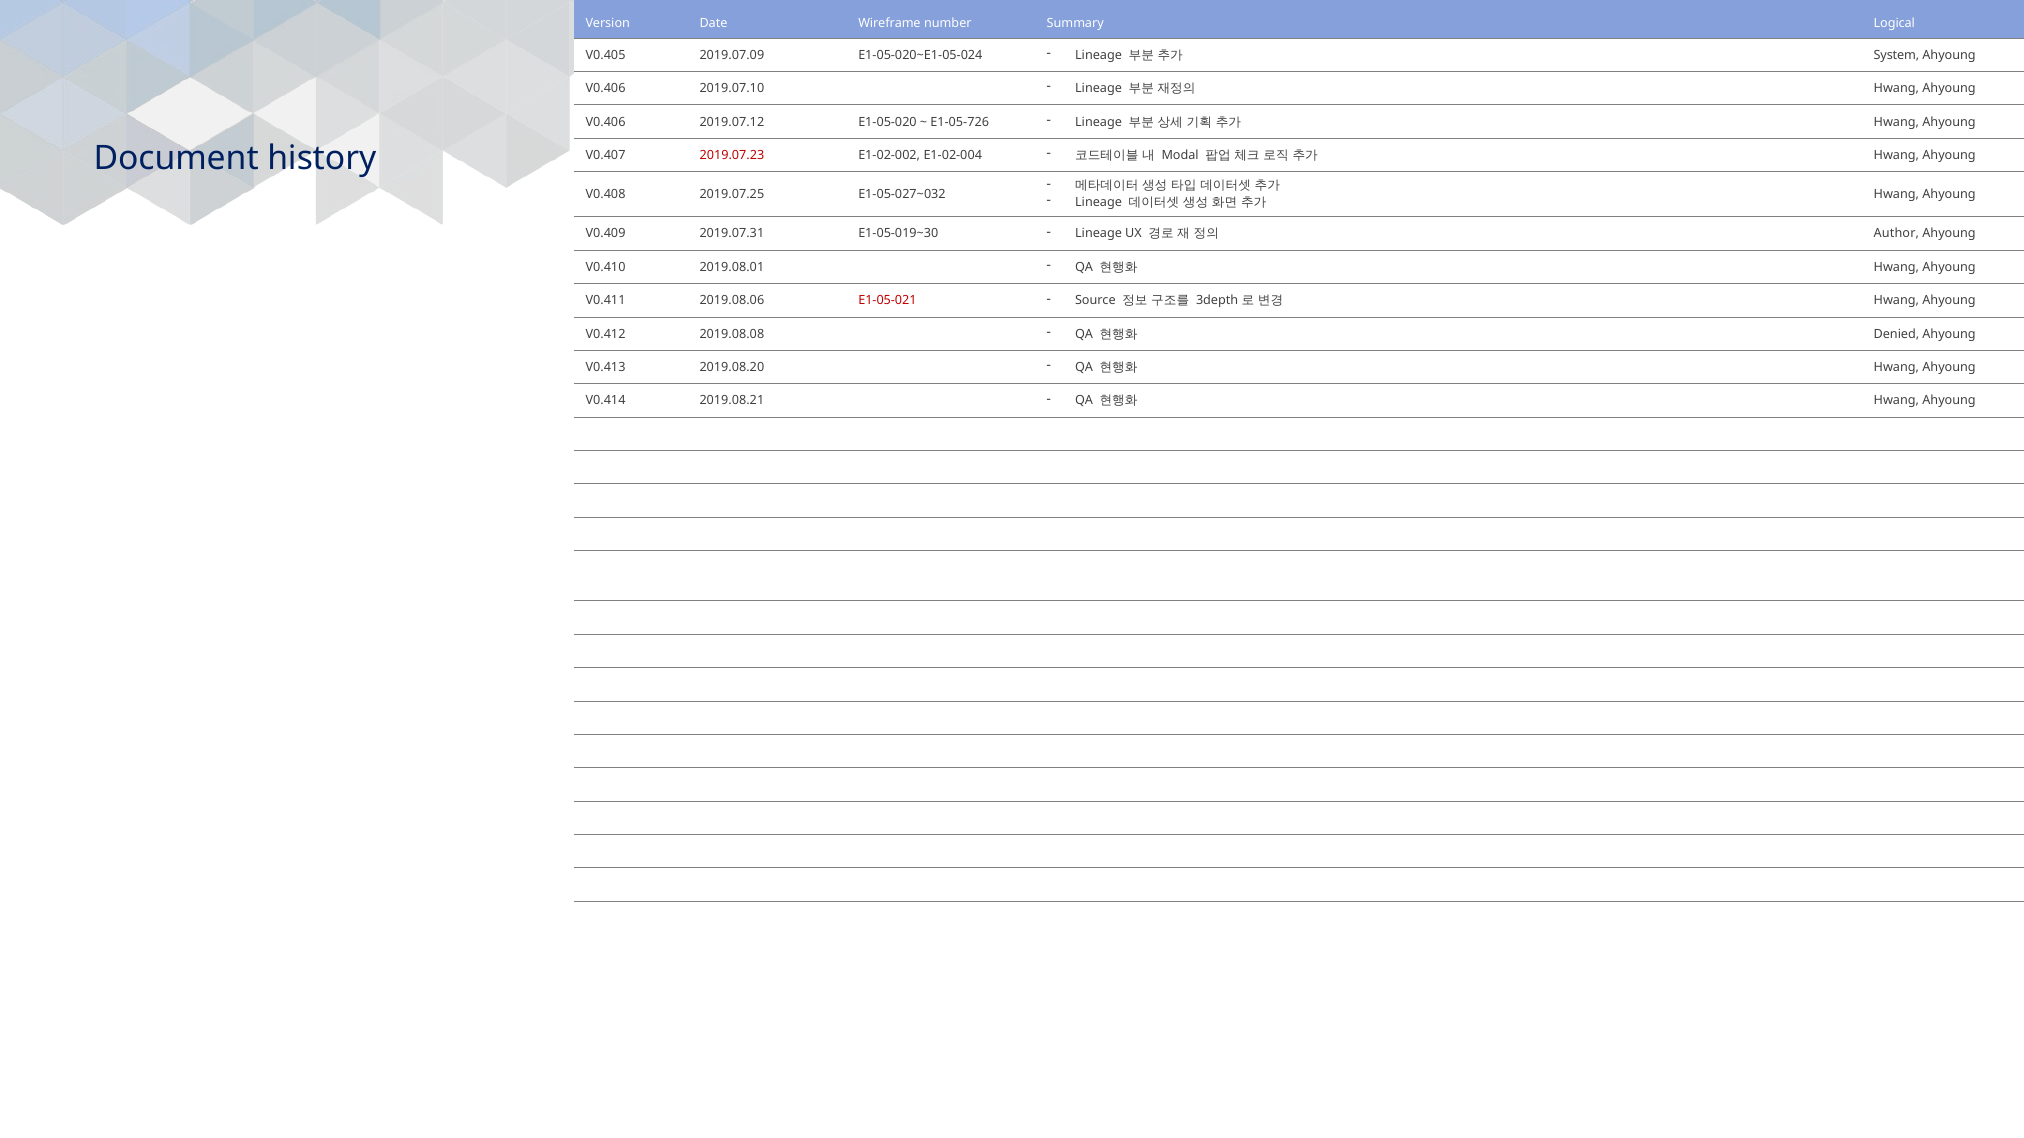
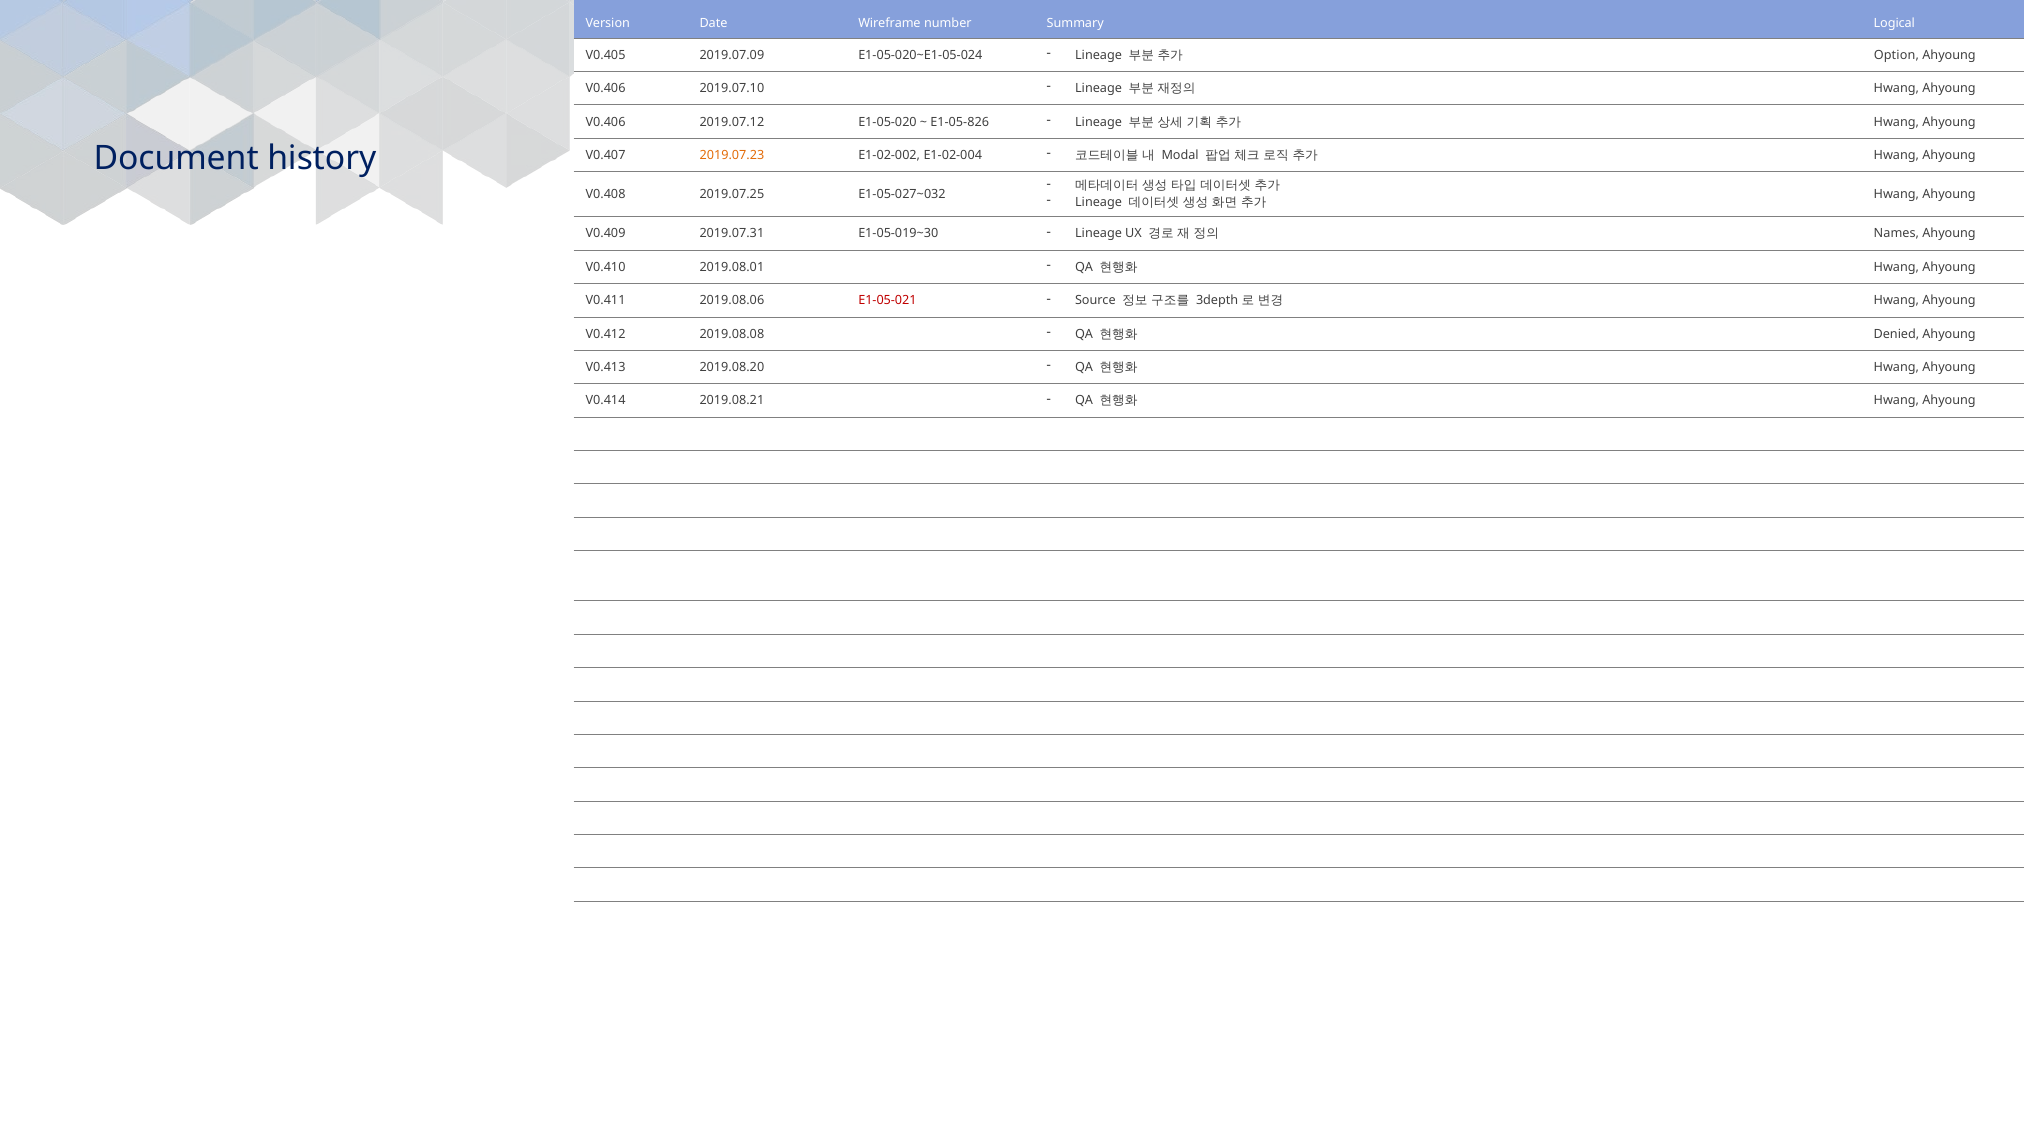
System: System -> Option (1896, 55)
E1-05-726: E1-05-726 -> E1-05-826 (960, 122)
2019.07.23 colour: red -> orange (732, 155)
Author: Author -> Names (1896, 234)
